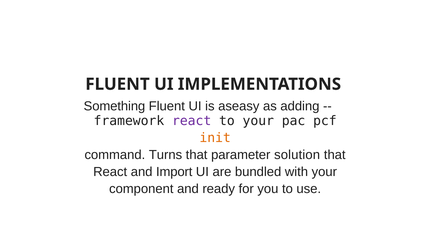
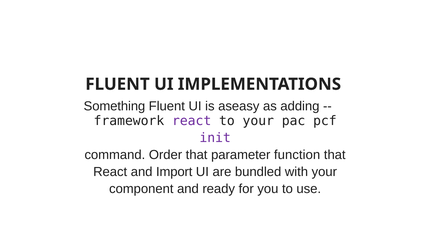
init colour: orange -> purple (215, 138)
Turns: Turns -> Order (165, 155)
solution: solution -> function (297, 155)
